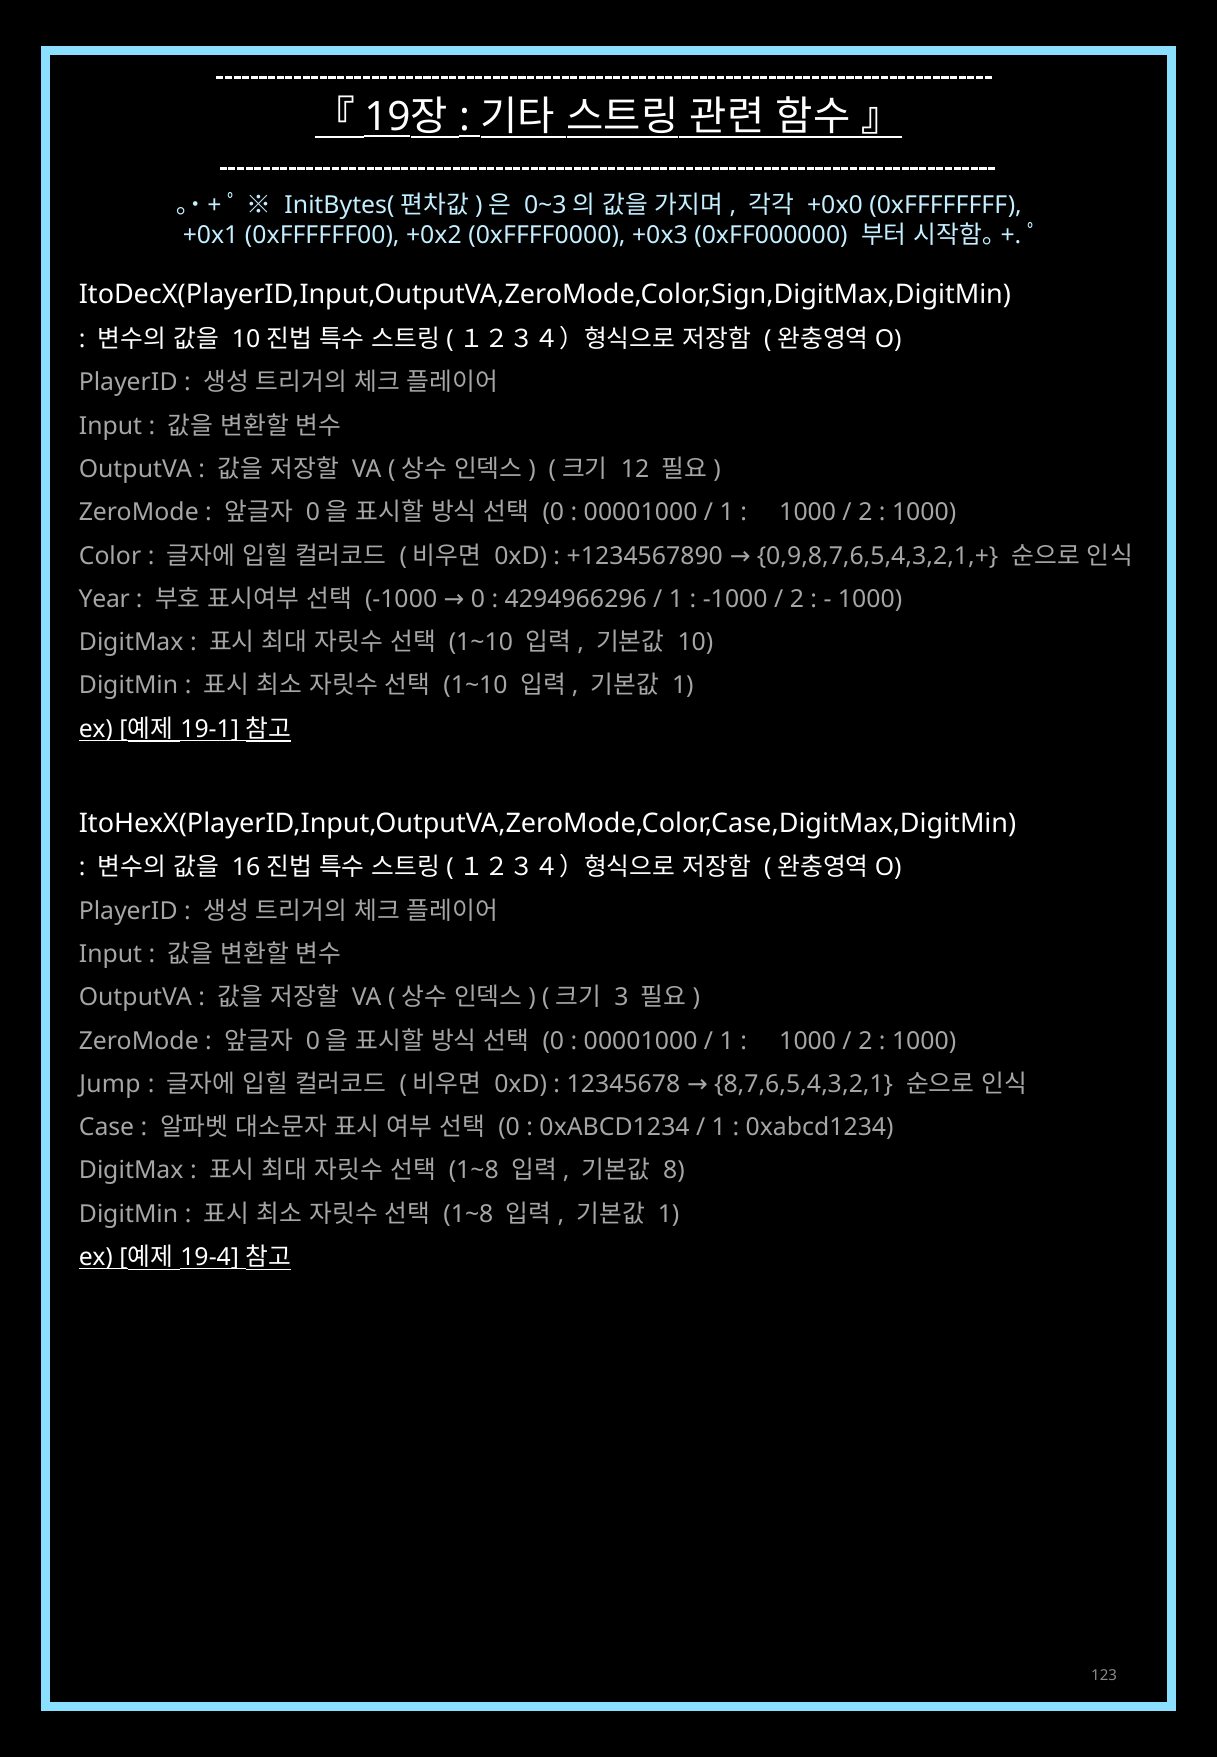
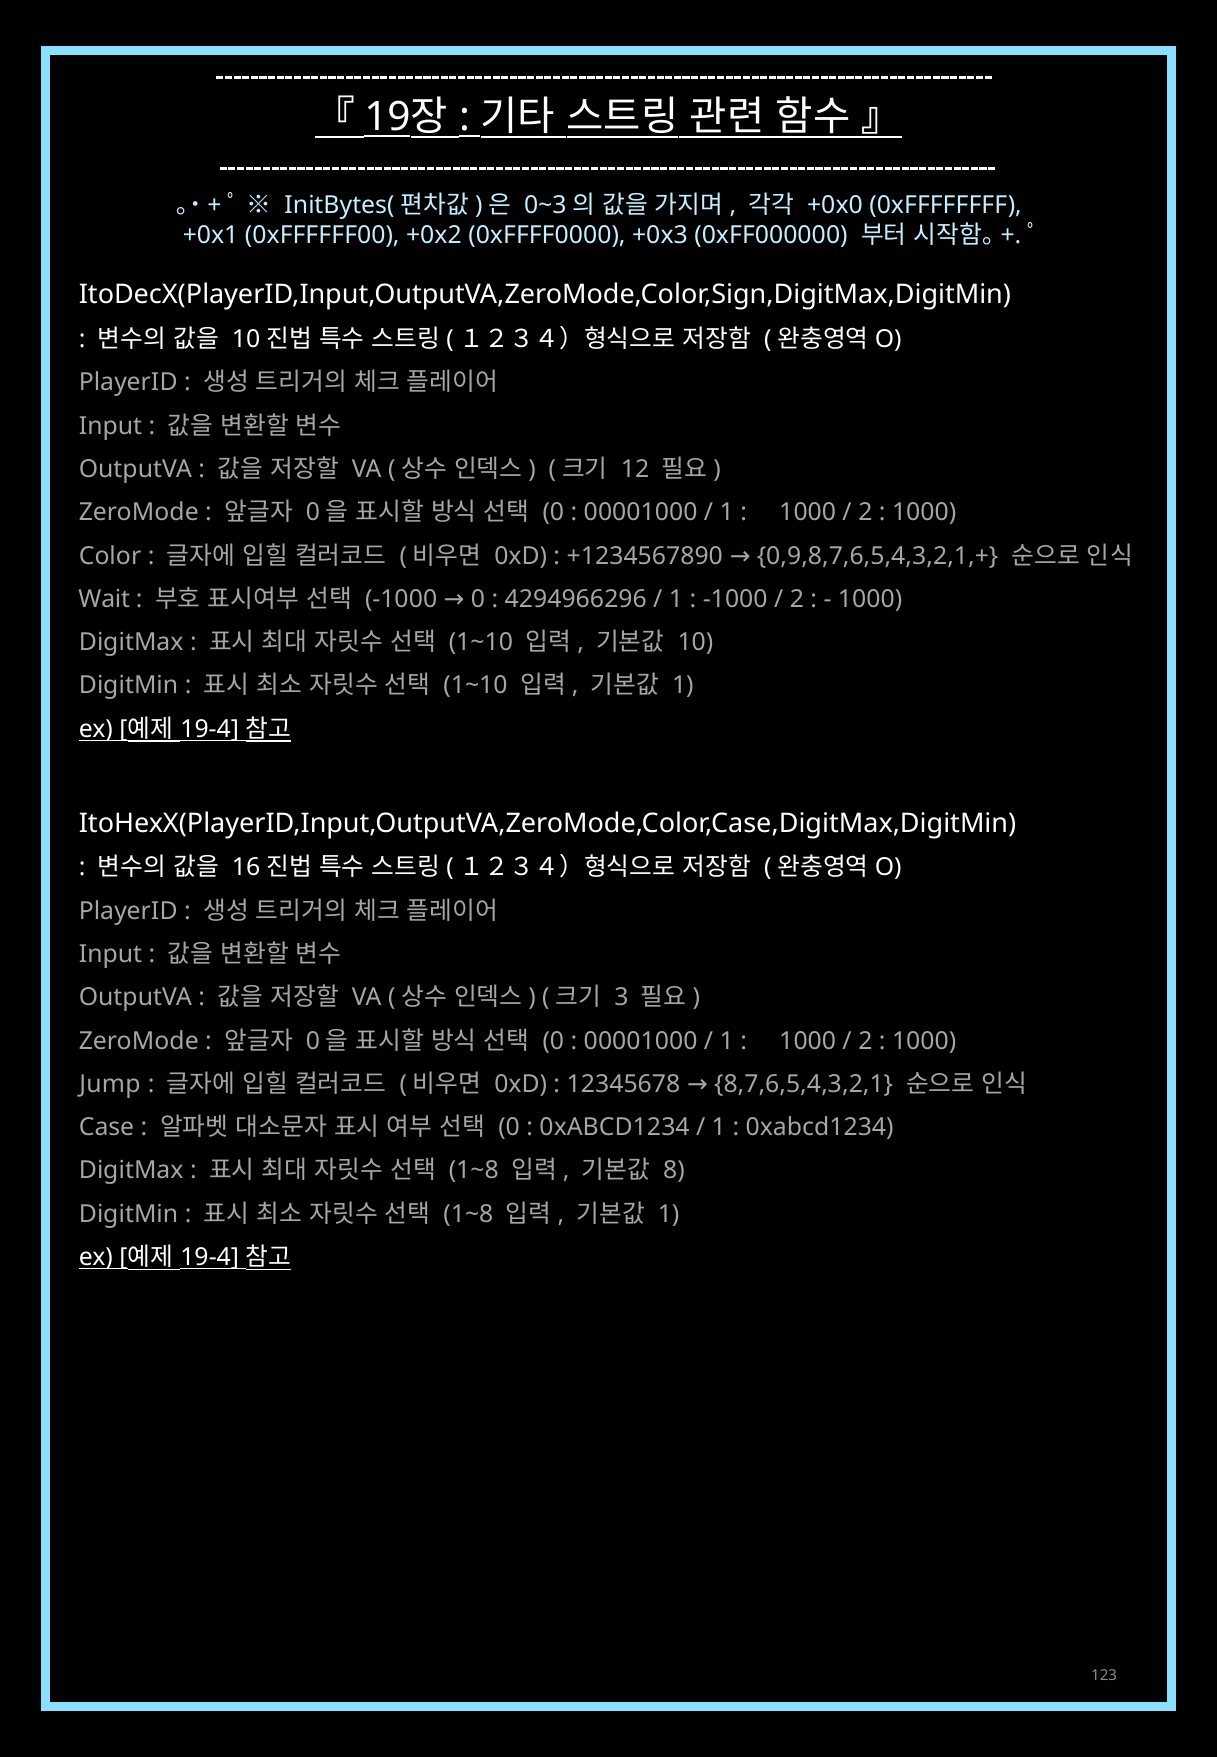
Year: Year -> Wait (104, 599)
19-1: 19-1 -> 19-4 (210, 729)
